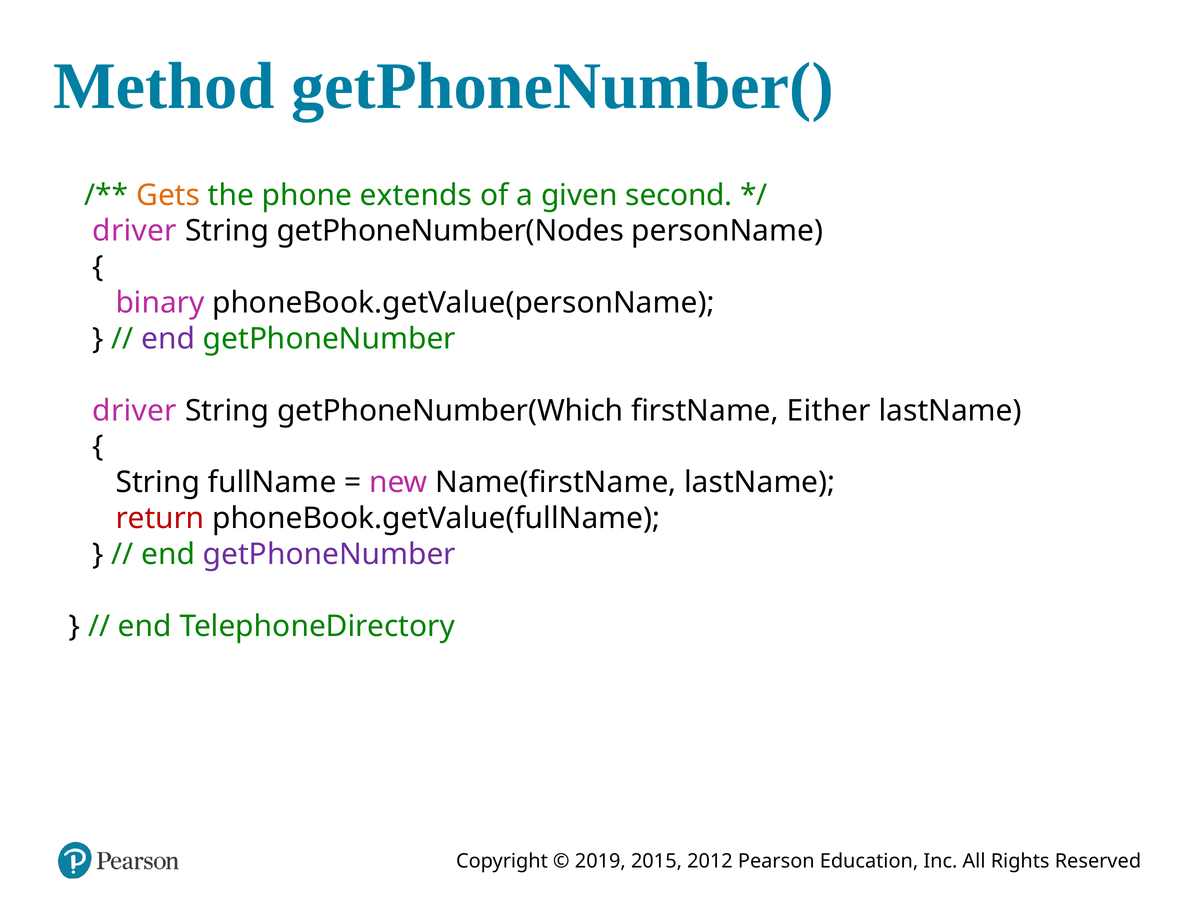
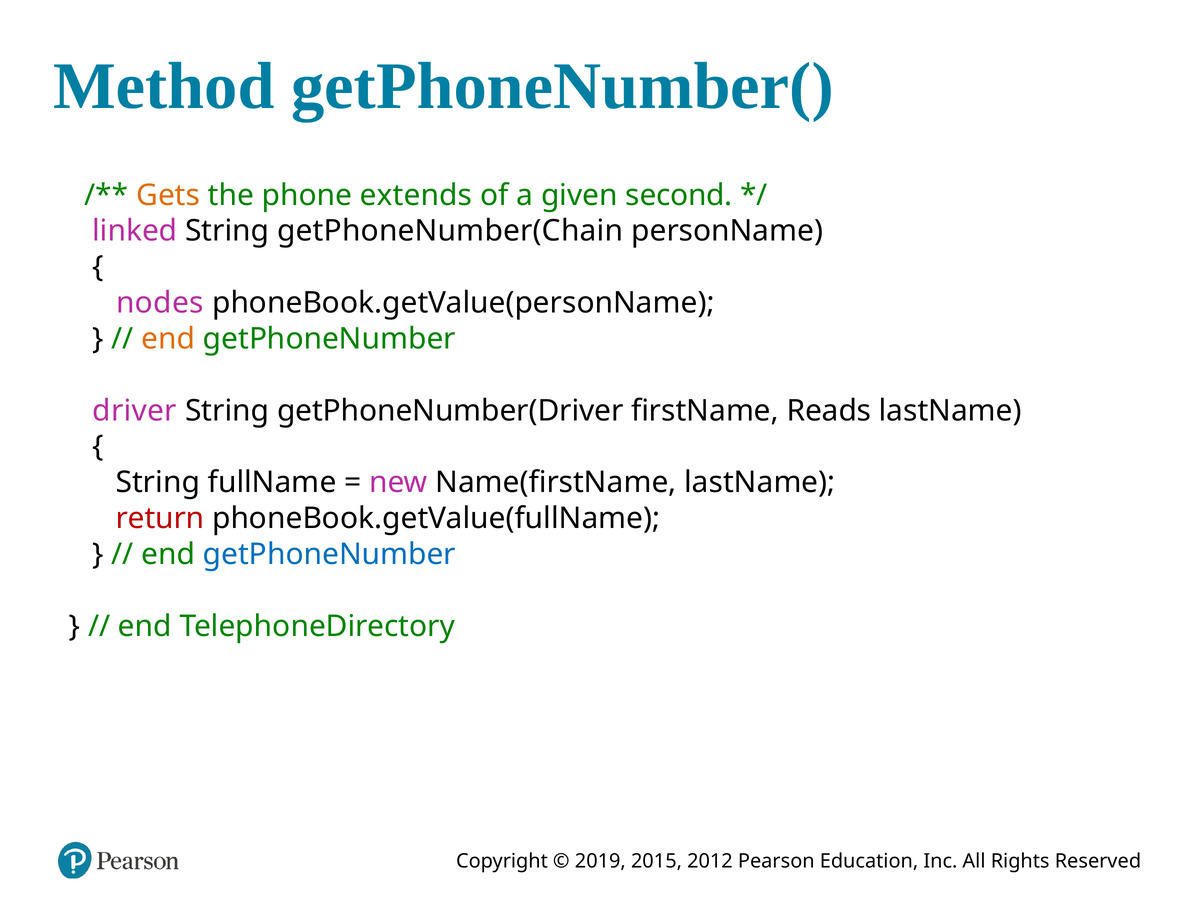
driver: driver -> linked (135, 231)
getPhoneNumber(Nodes: getPhoneNumber(Nodes -> getPhoneNumber(Chain (450, 231)
binary: binary -> nodes (160, 303)
end colour: purple -> orange (168, 339)
getPhoneNumber(Which: getPhoneNumber(Which -> getPhoneNumber(Driver (450, 411)
Either: Either -> Reads (829, 411)
getPhoneNumber colour: purple -> blue (329, 555)
